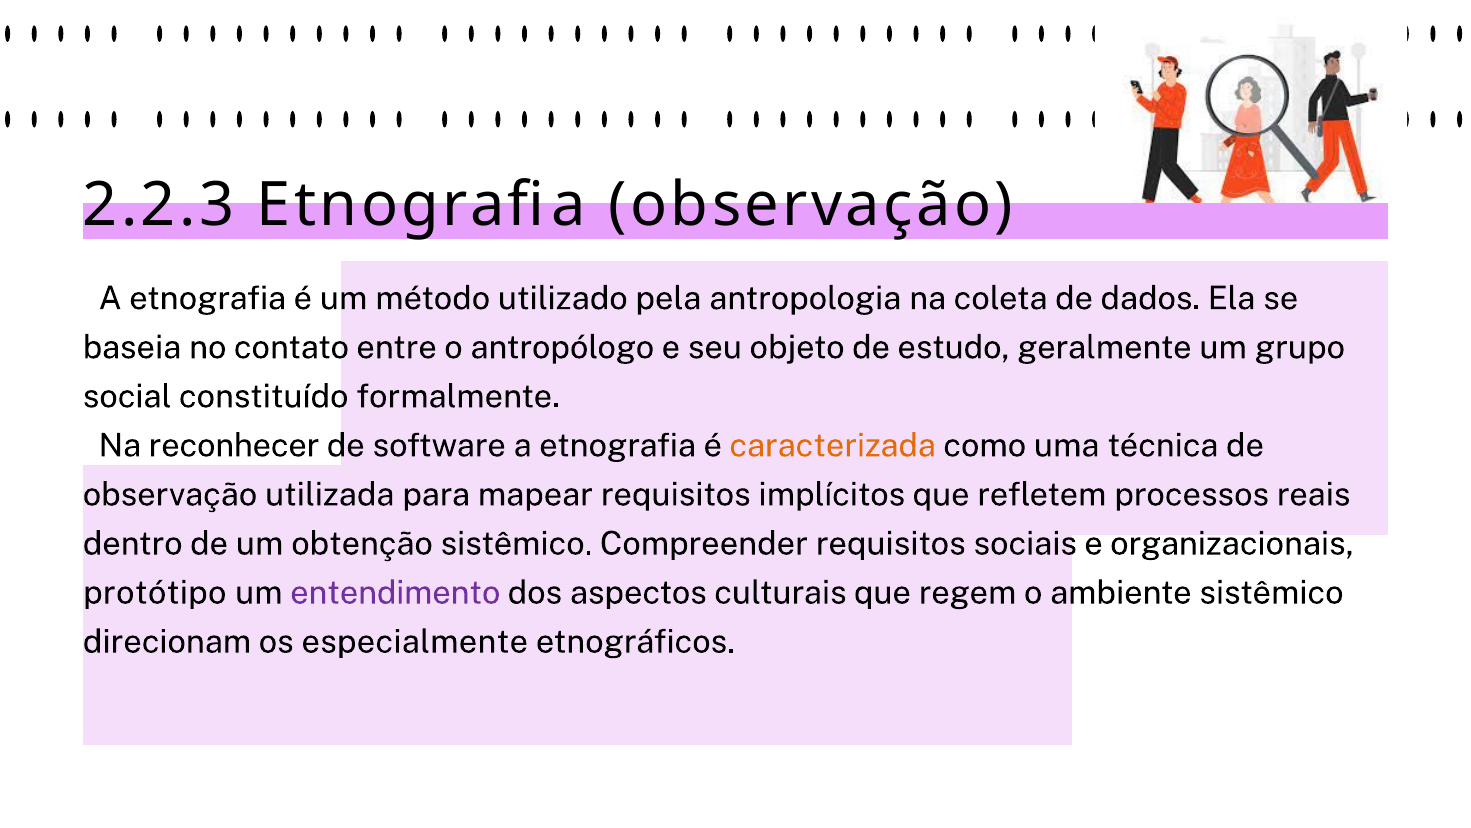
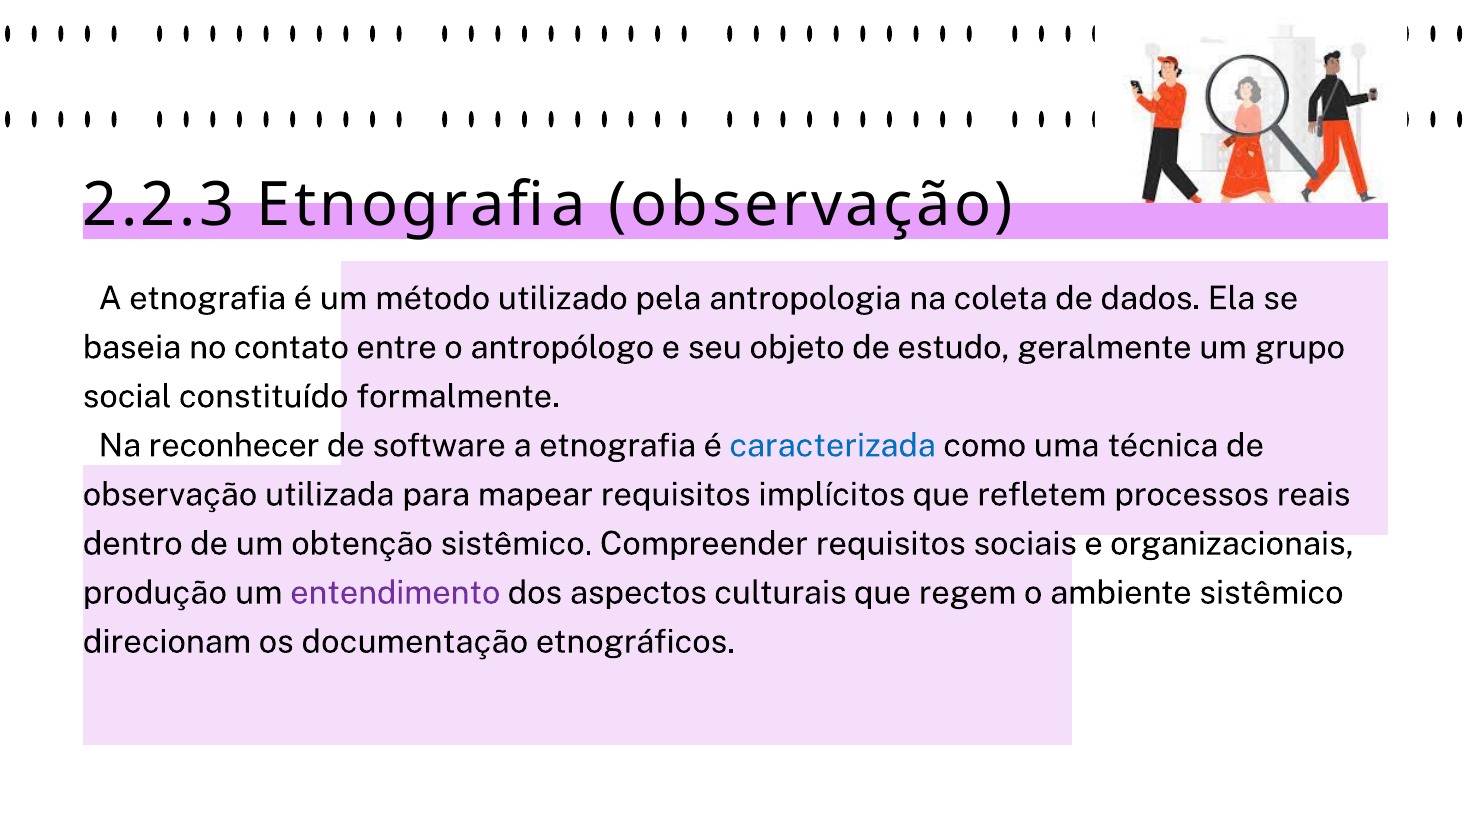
caracterizada colour: orange -> blue (833, 445)
protótipo: protótipo -> produção (155, 592)
especialmente: especialmente -> documentação (415, 641)
